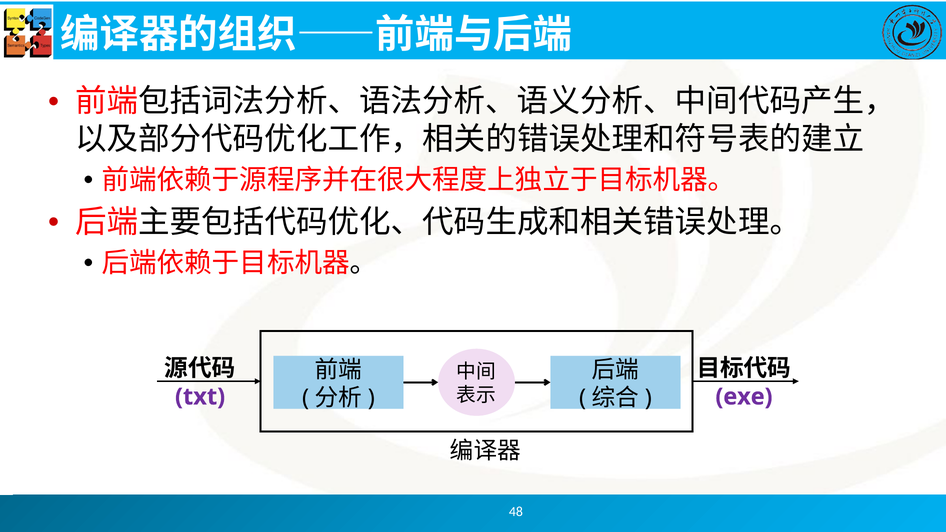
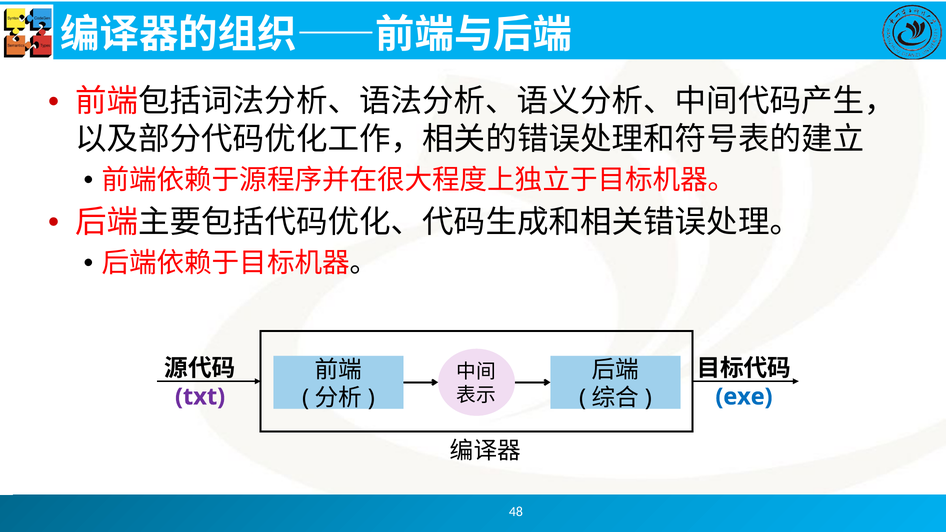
exe colour: purple -> blue (744, 397)
